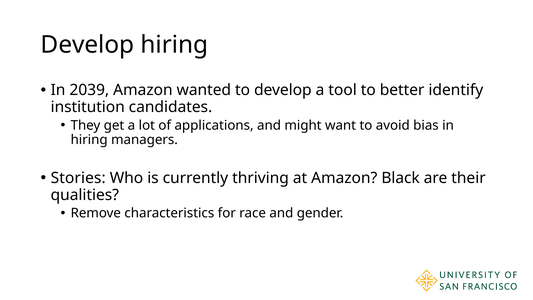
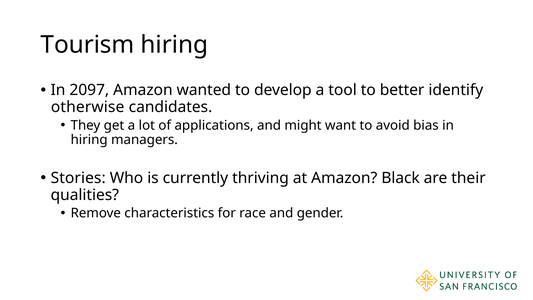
Develop: Develop -> Tourism (87, 45)
2039: 2039 -> 2097 (89, 90)
institution: institution -> otherwise (88, 107)
